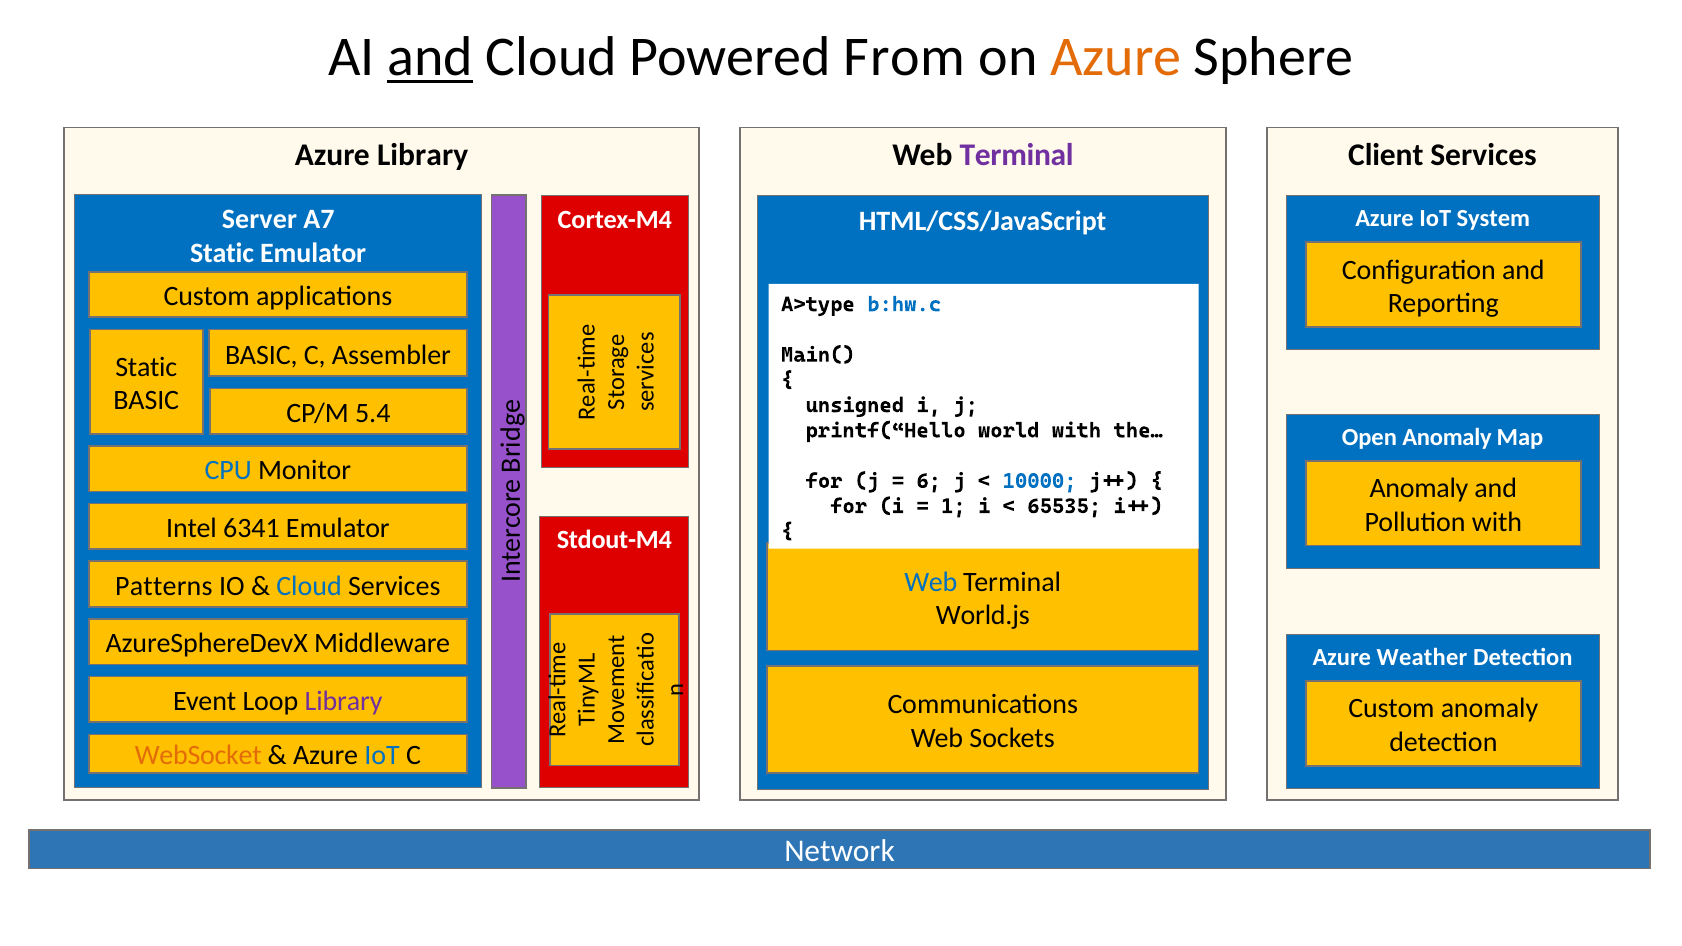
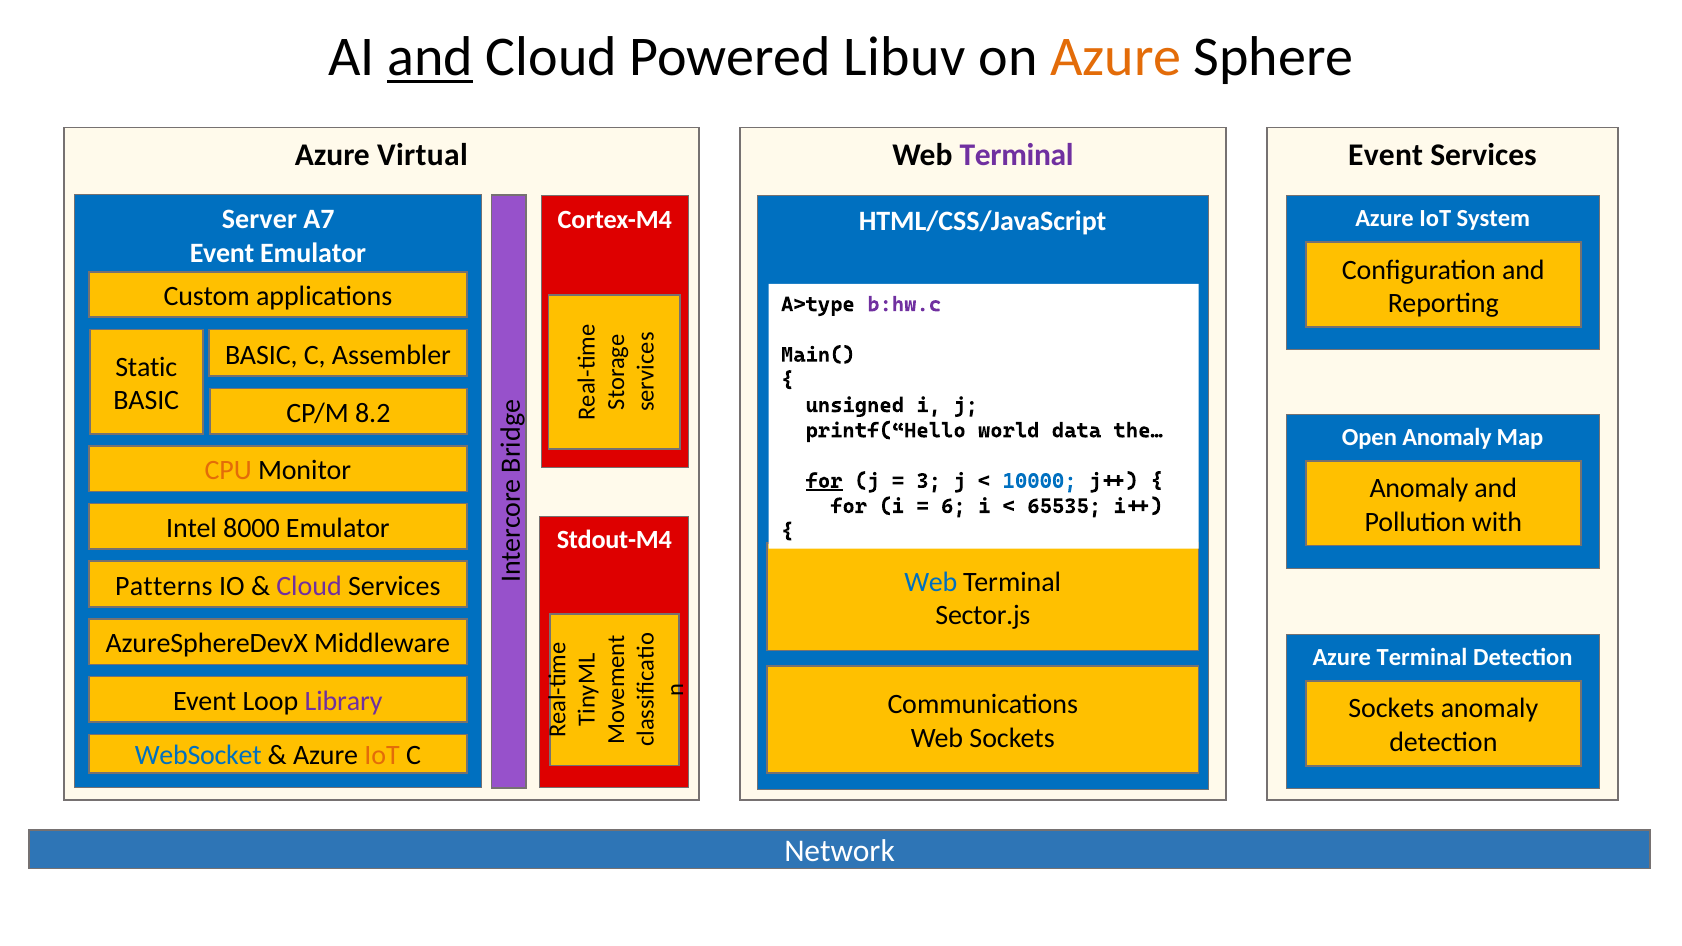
From: From -> Libuv (905, 57)
Azure Library: Library -> Virtual (423, 155)
Client: Client -> Event (1386, 155)
Static: Static -> Event (222, 253)
b:hw.c colour: blue -> purple (904, 304)
5.4: 5.4 -> 8.2 (373, 413)
world with: with -> data (1076, 430)
CPU colour: blue -> orange (228, 471)
for underline: none -> present (824, 481)
6: 6 -> 3 (929, 481)
1: 1 -> 6 (953, 506)
6341: 6341 -> 8000 (251, 528)
Cloud colour: blue -> purple (309, 586)
World.js: World.js -> Sector.js (983, 616)
Azure Weather: Weather -> Terminal (1422, 657)
Custom: Custom -> Sockets (1391, 709)
WebSocket colour: orange -> blue (198, 756)
IoT colour: blue -> orange (382, 756)
